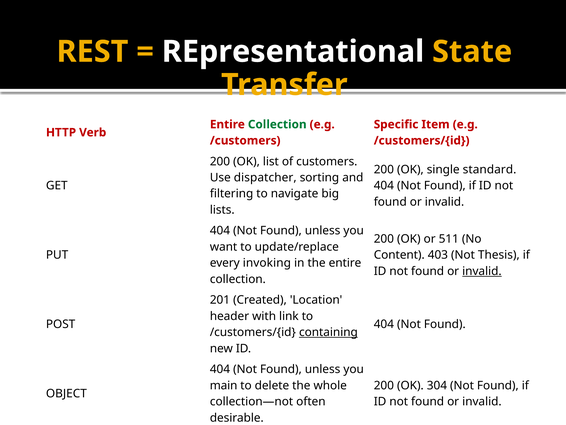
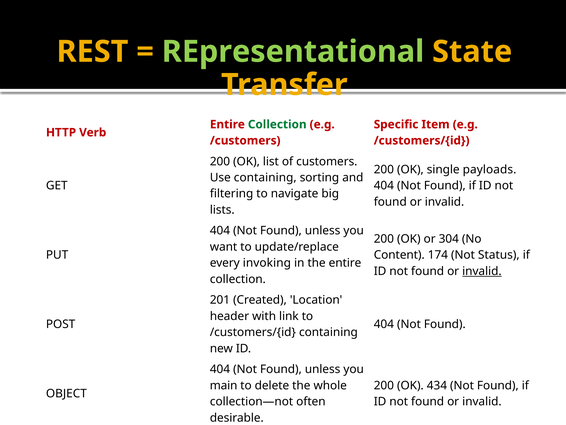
REpresentational colour: white -> light green (293, 52)
standard: standard -> payloads (490, 169)
Use dispatcher: dispatcher -> containing (265, 177)
511: 511 -> 304 (449, 239)
403: 403 -> 174 (438, 255)
Thesis: Thesis -> Status (499, 255)
containing underline: present -> none (328, 332)
304: 304 -> 434 (437, 385)
